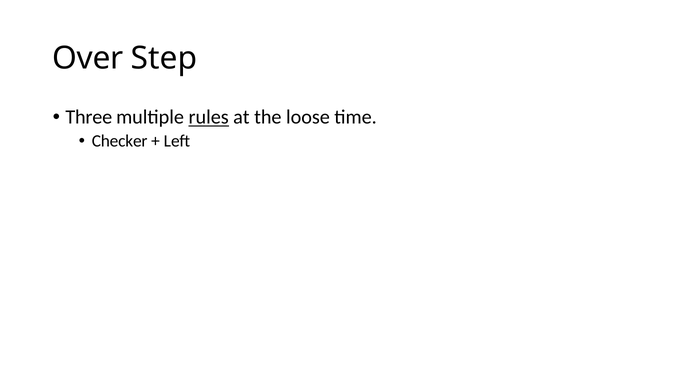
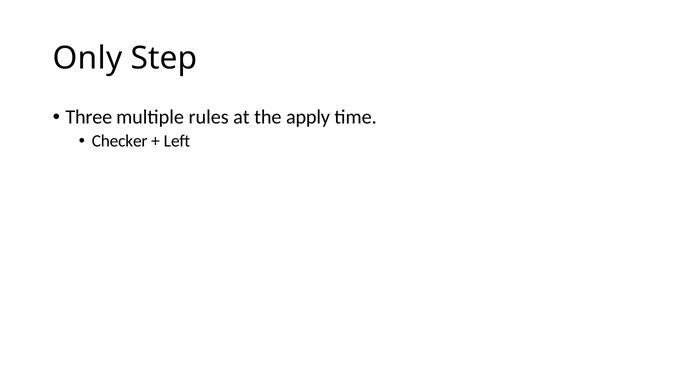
Over: Over -> Only (88, 58)
rules underline: present -> none (209, 117)
loose: loose -> apply (308, 117)
